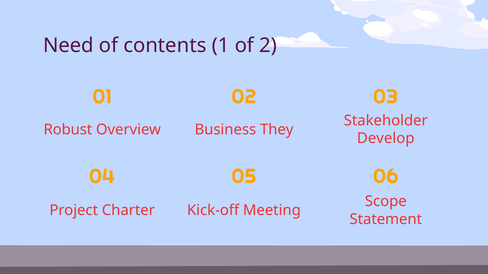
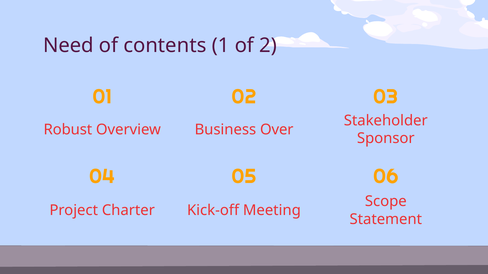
They: They -> Over (277, 130)
Develop: Develop -> Sponsor (386, 139)
